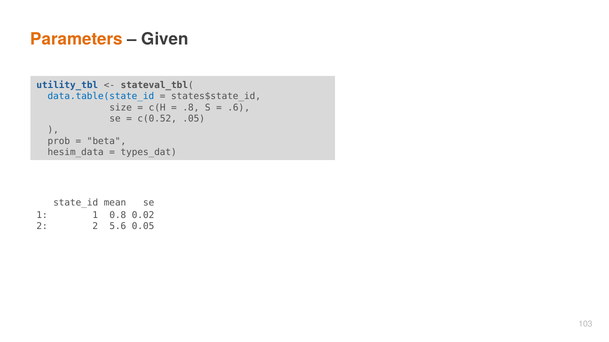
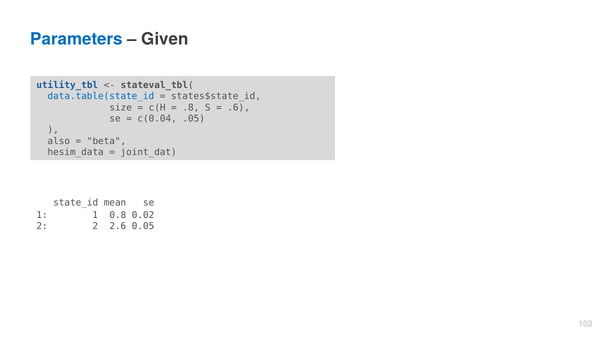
Parameters colour: orange -> blue (76, 39)
c(0.52: c(0.52 -> c(0.04 (157, 119)
prob: prob -> also (59, 141)
types_dat: types_dat -> joint_dat (149, 152)
5.6: 5.6 -> 2.6 (118, 227)
